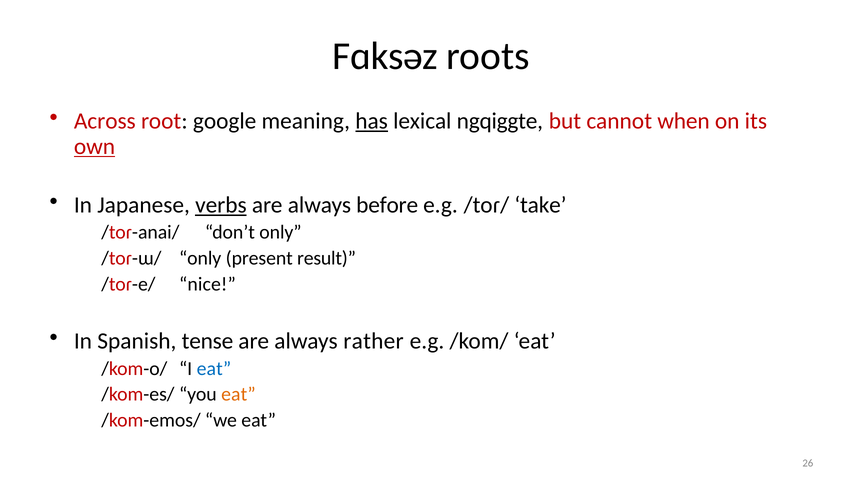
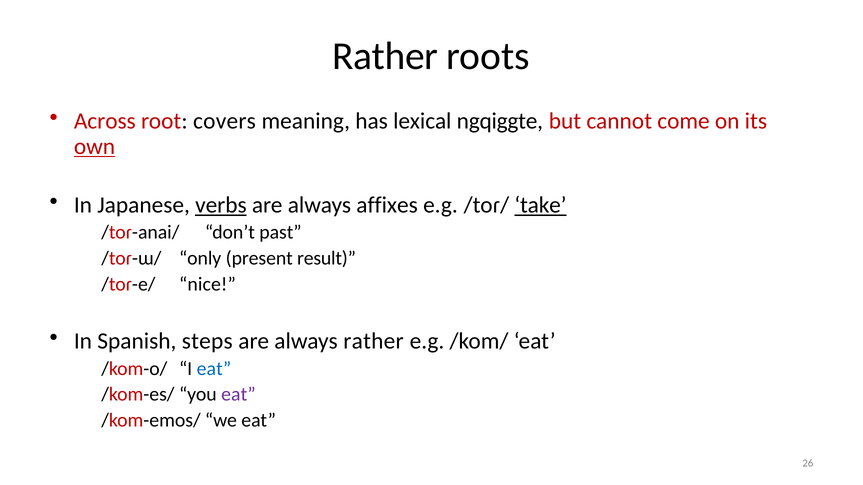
Fɑksəz: Fɑksəz -> Rather (385, 56)
google: google -> covers (225, 121)
has underline: present -> none (372, 121)
when: when -> come (683, 121)
before: before -> affixes (387, 205)
take underline: none -> present (540, 205)
don’t only: only -> past (280, 233)
tense: tense -> steps (207, 342)
eat colour: orange -> purple (238, 395)
